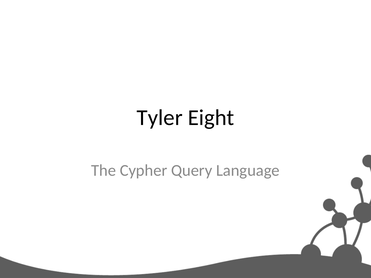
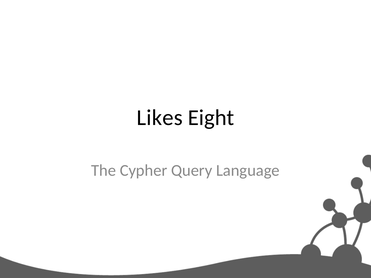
Tyler: Tyler -> Likes (160, 118)
